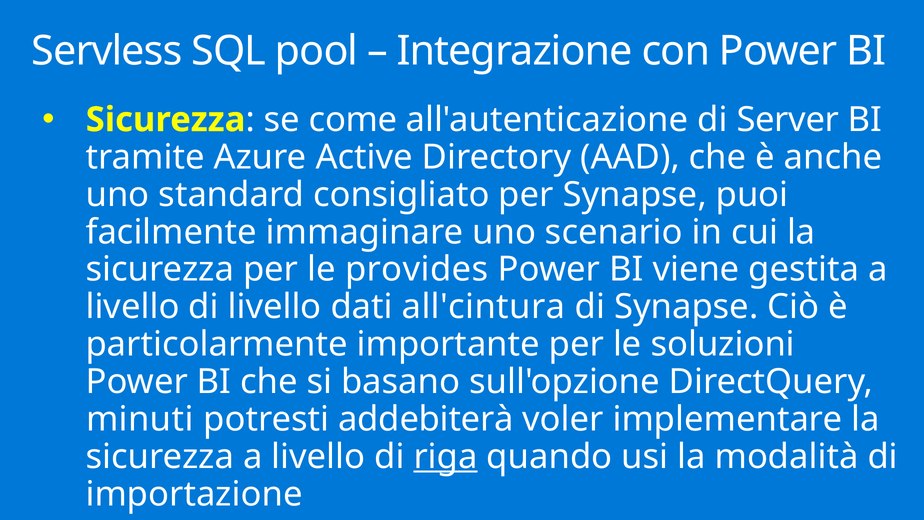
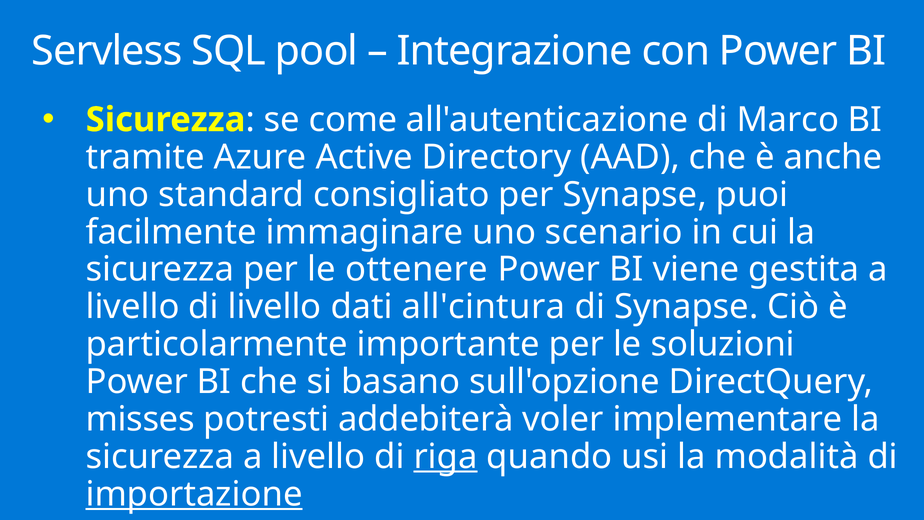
Server: Server -> Marco (788, 120)
provides: provides -> ottenere (417, 269)
minuti: minuti -> misses (140, 419)
importazione underline: none -> present (194, 494)
